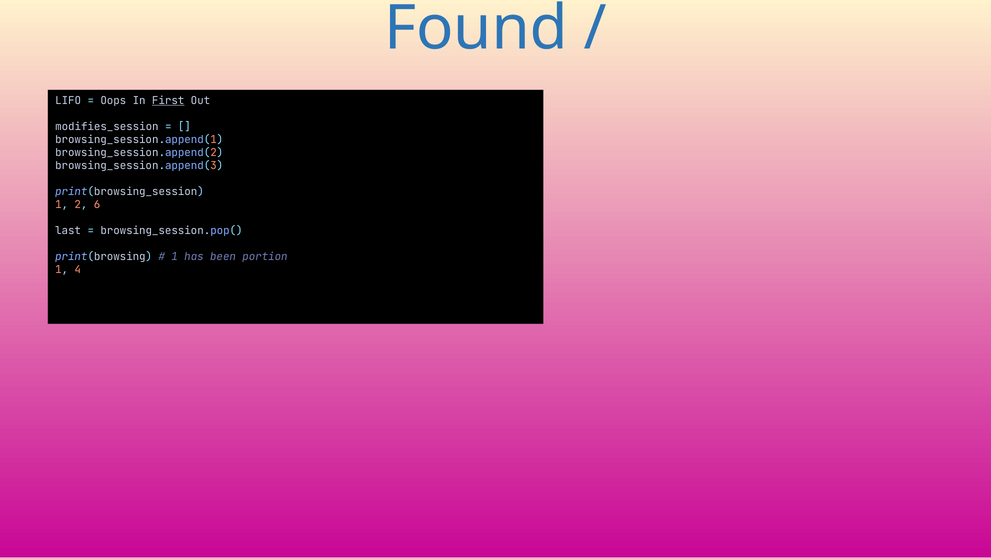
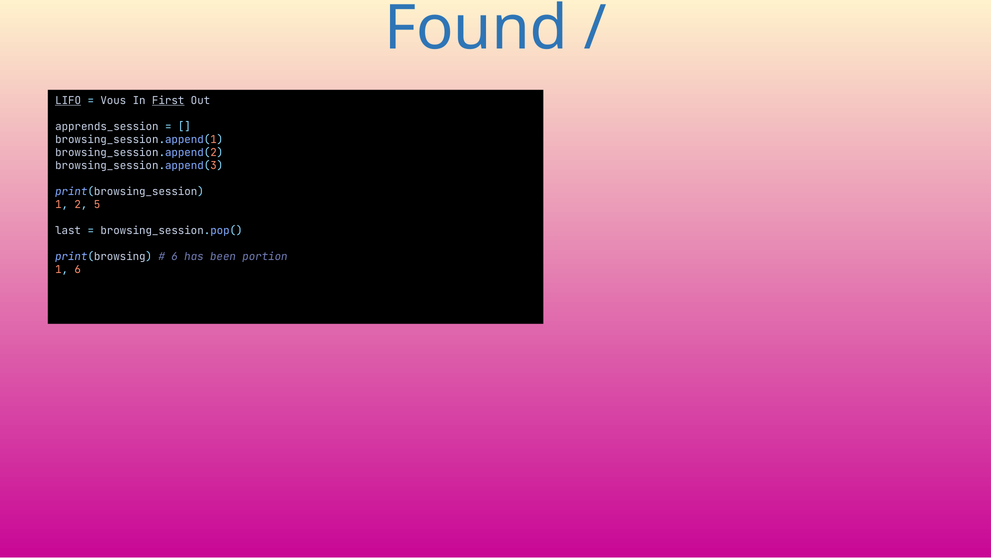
LIFO underline: none -> present (68, 101)
Oops: Oops -> Vous (113, 101)
modifies_session: modifies_session -> apprends_session (107, 127)
6: 6 -> 5 (97, 205)
1: 1 -> 6 (175, 257)
1 4: 4 -> 6 (78, 270)
